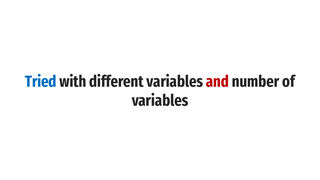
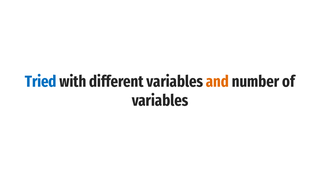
and colour: red -> orange (217, 82)
